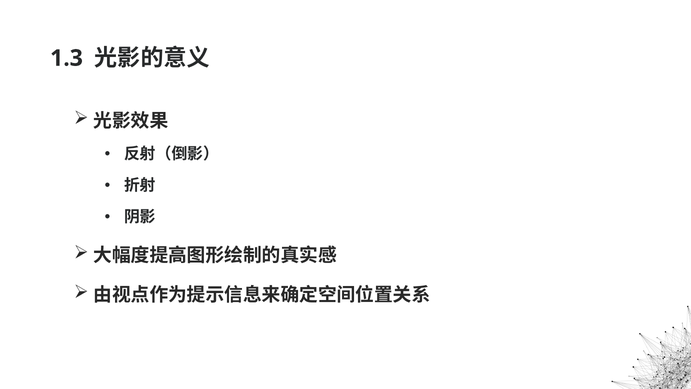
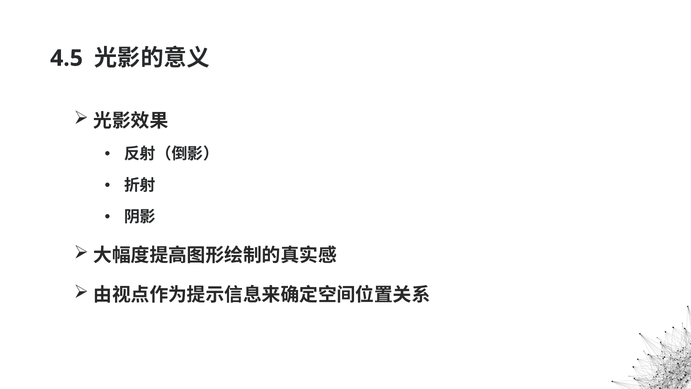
1.3: 1.3 -> 4.5 (67, 58)
